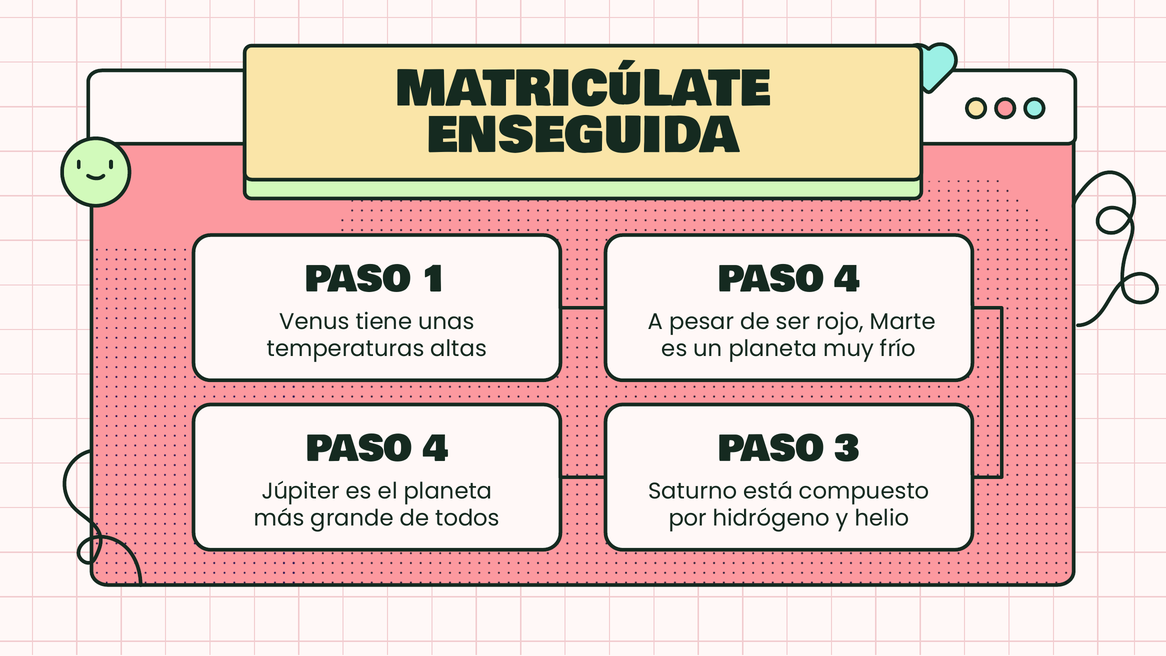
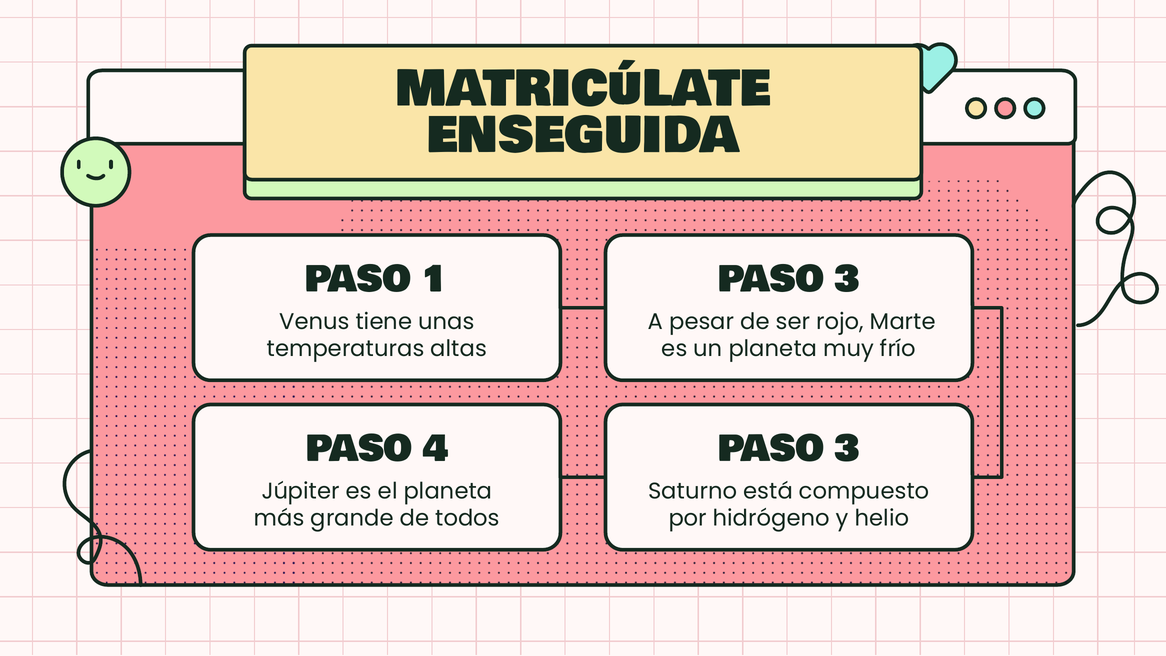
4: 4 -> 3 (847, 279)
